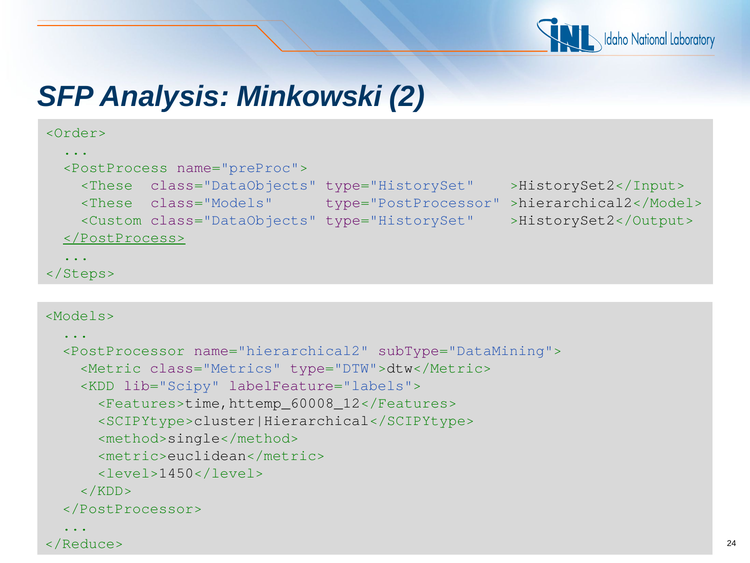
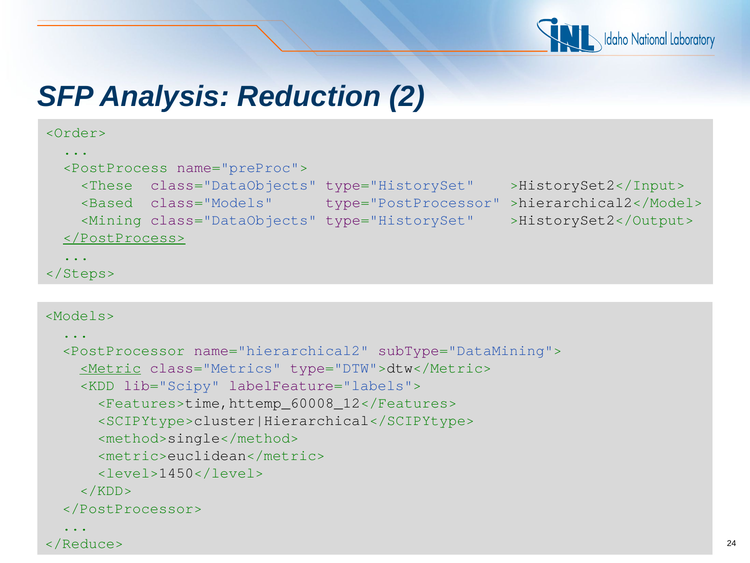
Minkowski: Minkowski -> Reduction (309, 97)
<These: <These -> <Based (107, 202)
<Custom: <Custom -> <Mining (111, 220)
<Metric underline: none -> present (110, 368)
